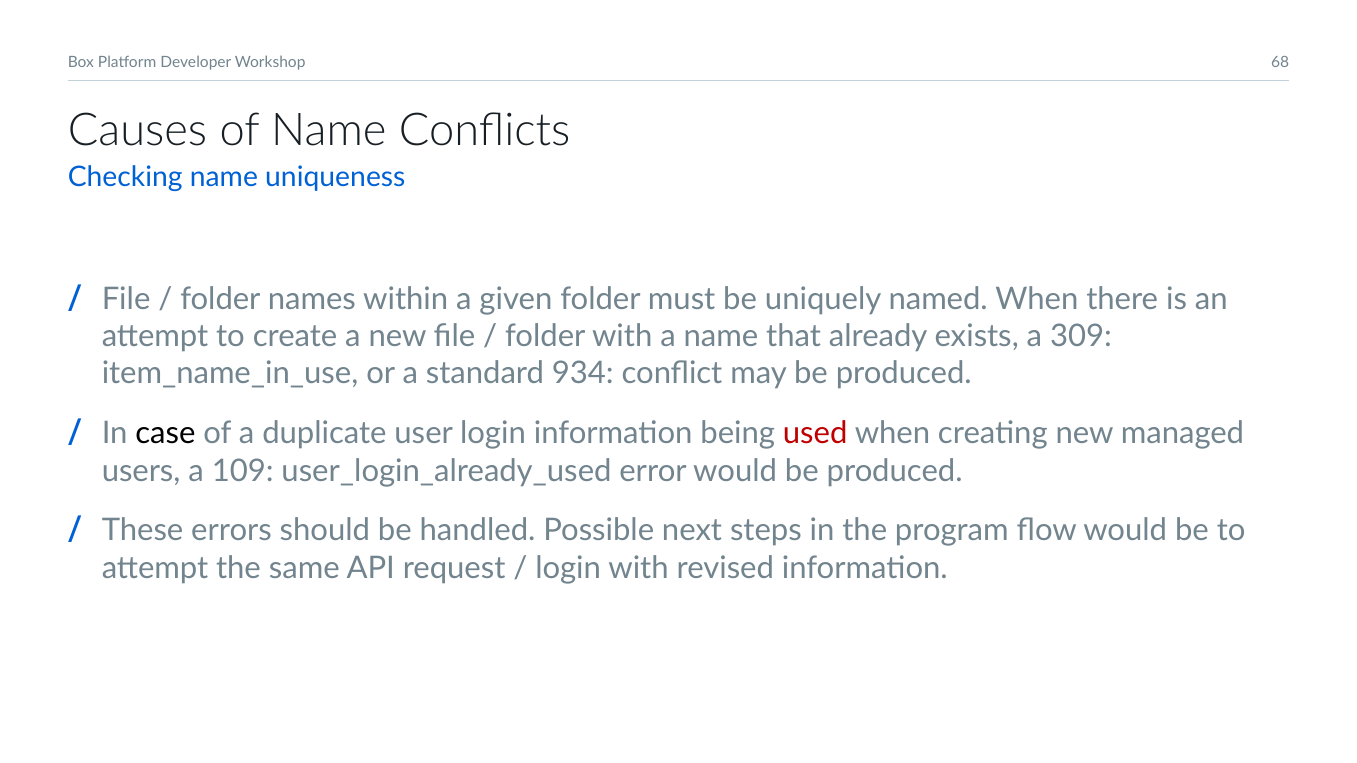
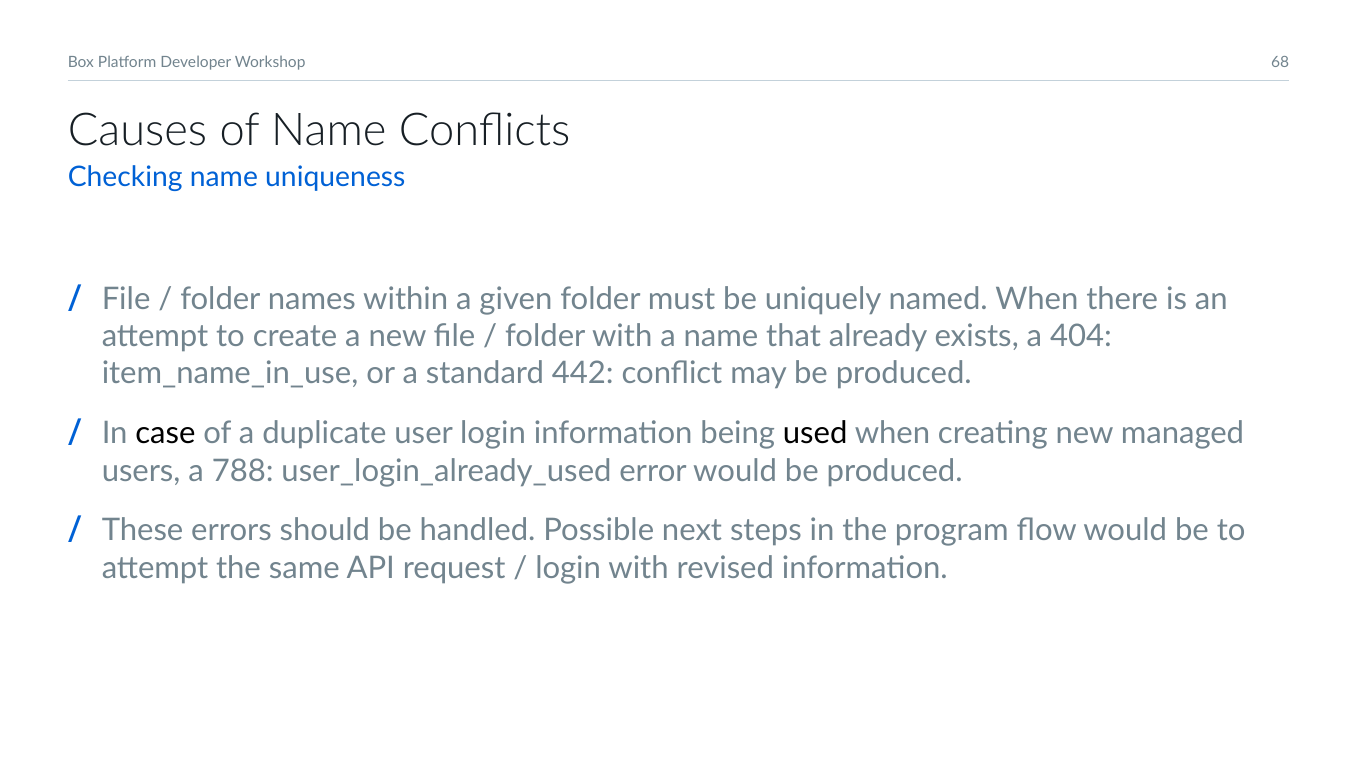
309: 309 -> 404 (1081, 337)
934: 934 -> 442 (583, 374)
used colour: red -> black (815, 434)
109: 109 -> 788 (243, 471)
